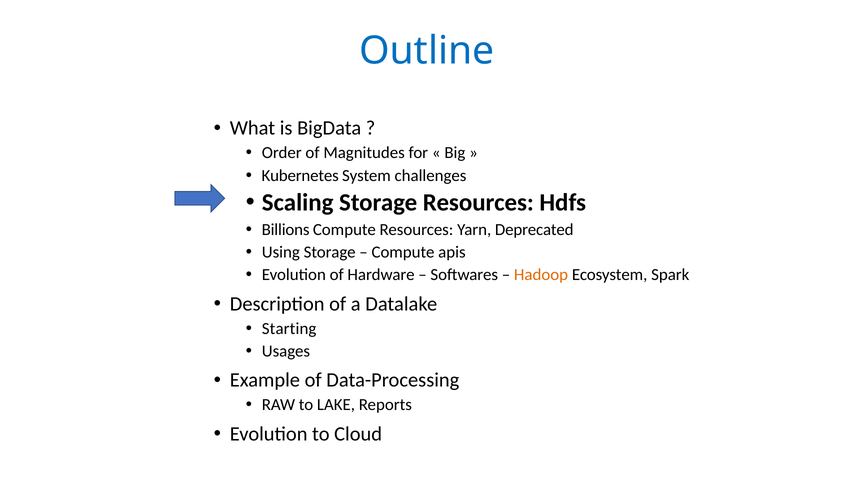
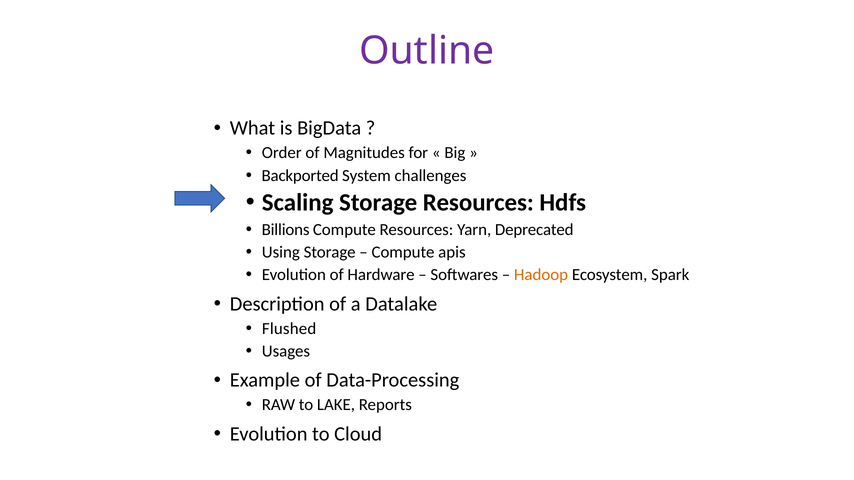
Outline colour: blue -> purple (427, 51)
Kubernetes: Kubernetes -> Backported (300, 176)
Starting: Starting -> Flushed (289, 329)
